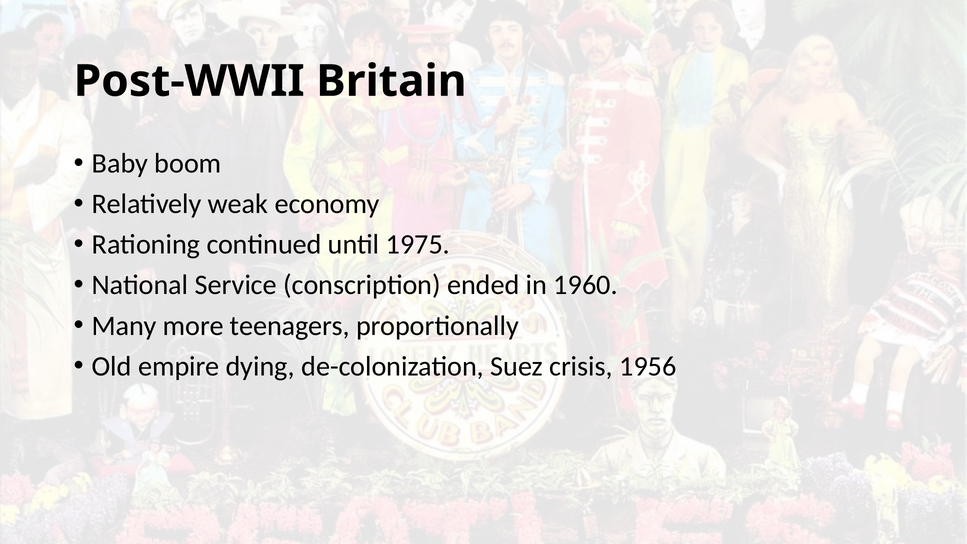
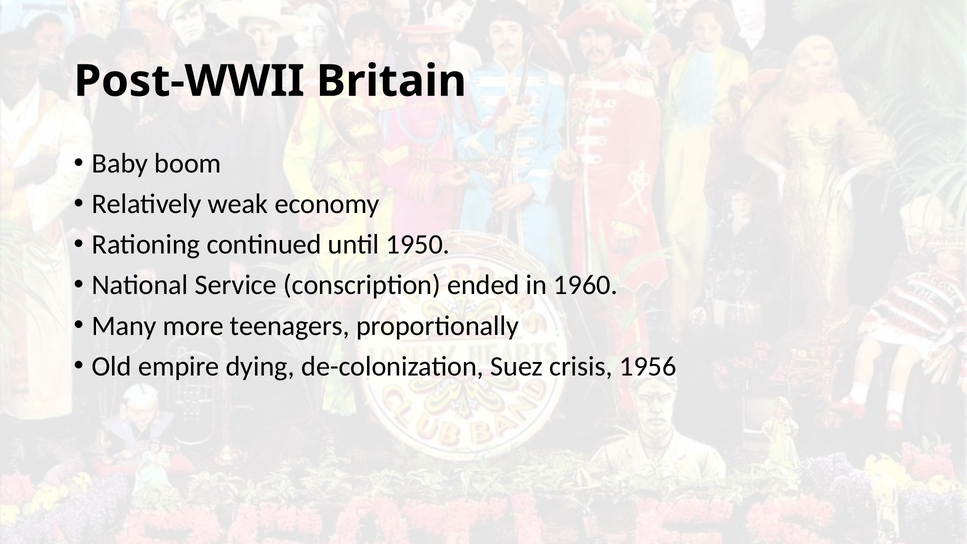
1975: 1975 -> 1950 (418, 245)
